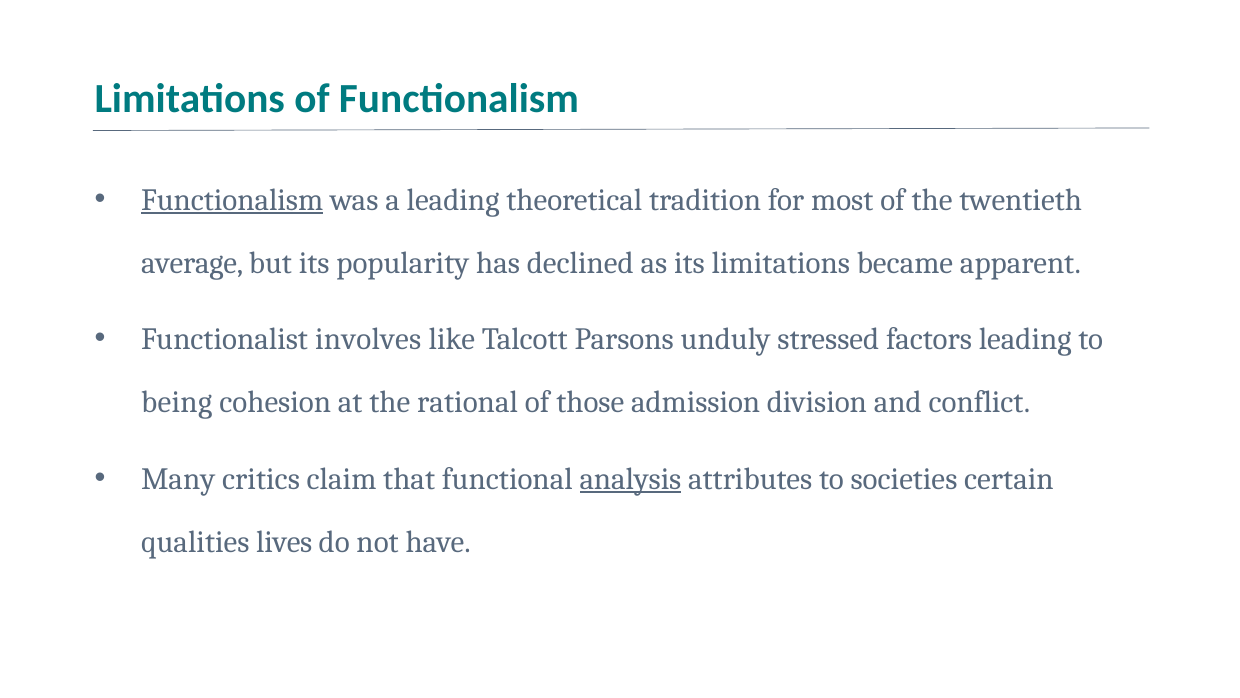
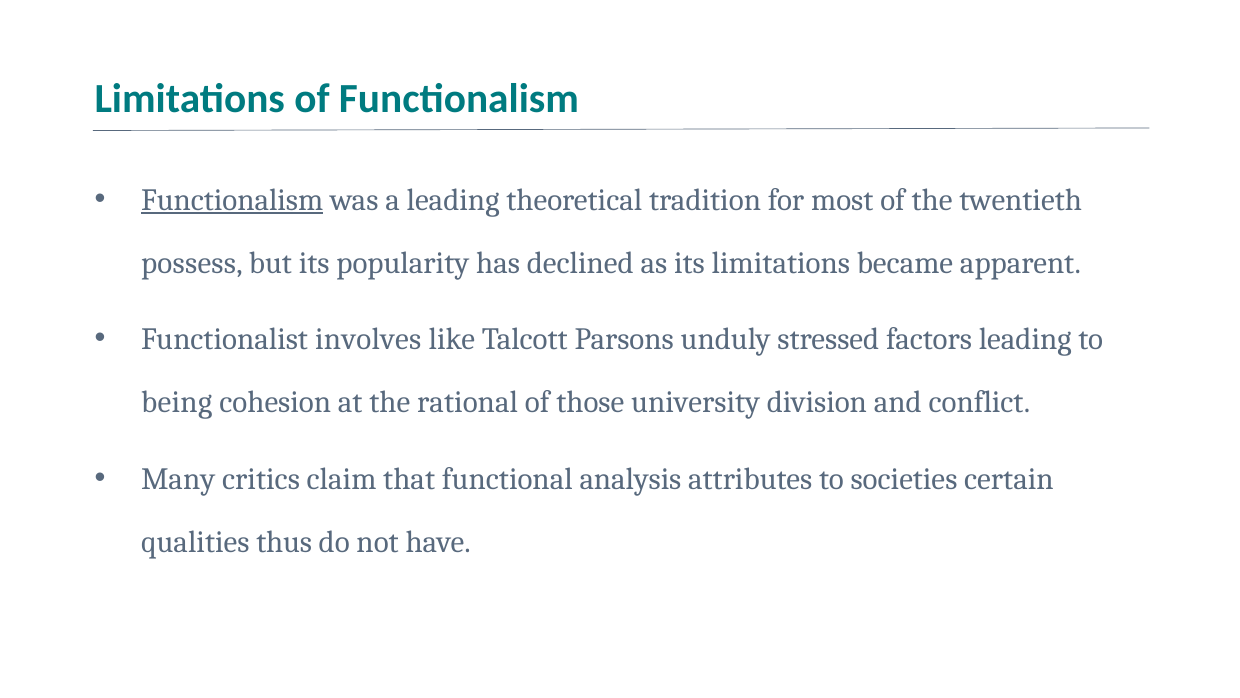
average: average -> possess (192, 263)
admission: admission -> university (696, 402)
analysis underline: present -> none (630, 478)
lives: lives -> thus (284, 542)
